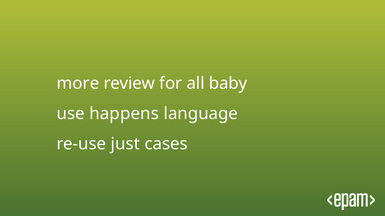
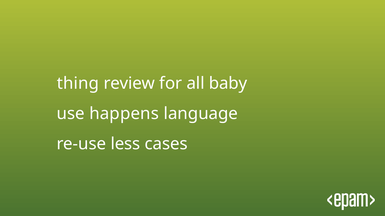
more: more -> thing (78, 84)
just: just -> less (125, 144)
